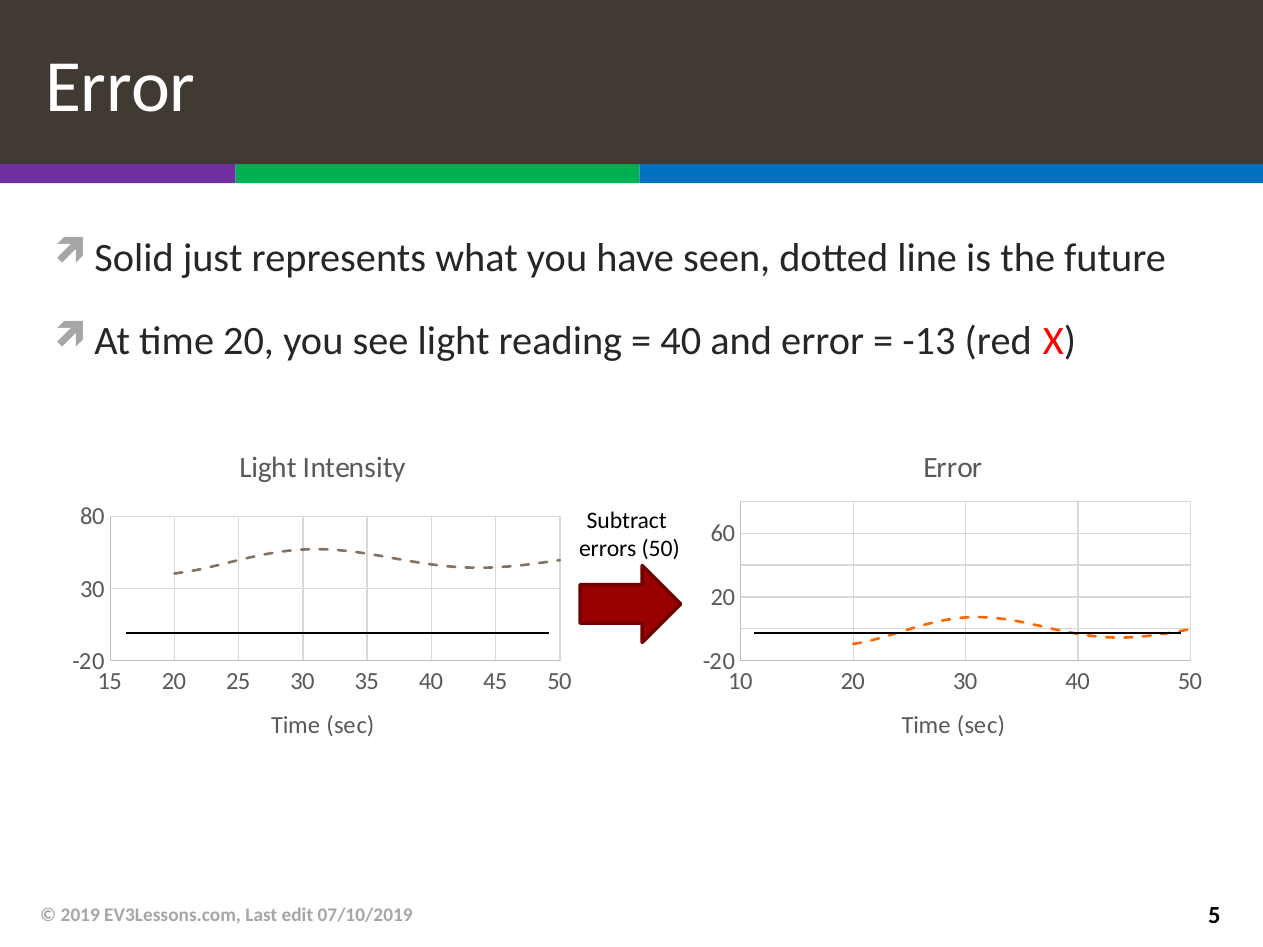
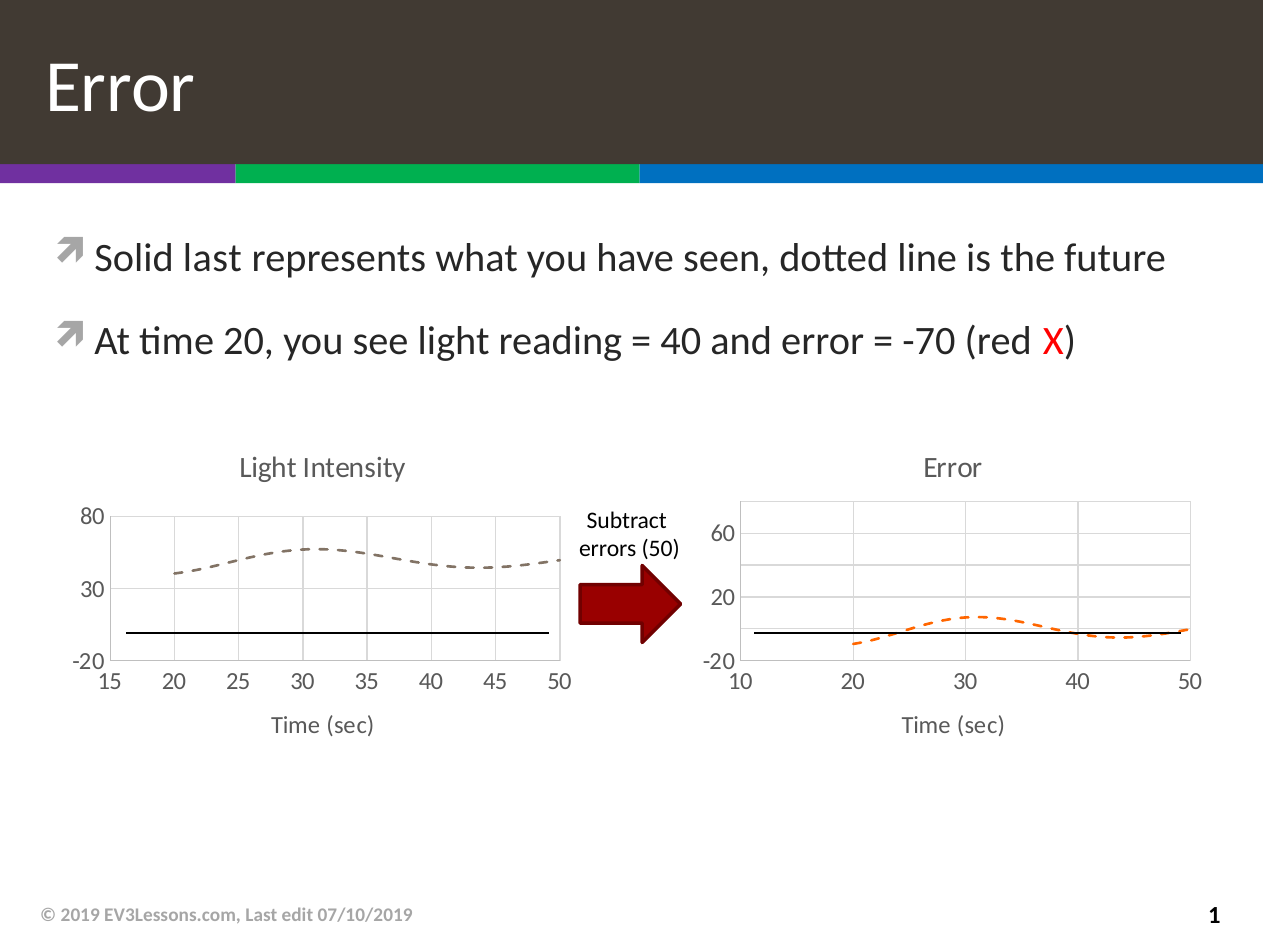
just: just -> last (212, 258)
-13: -13 -> -70 (929, 341)
5: 5 -> 1 (1214, 916)
